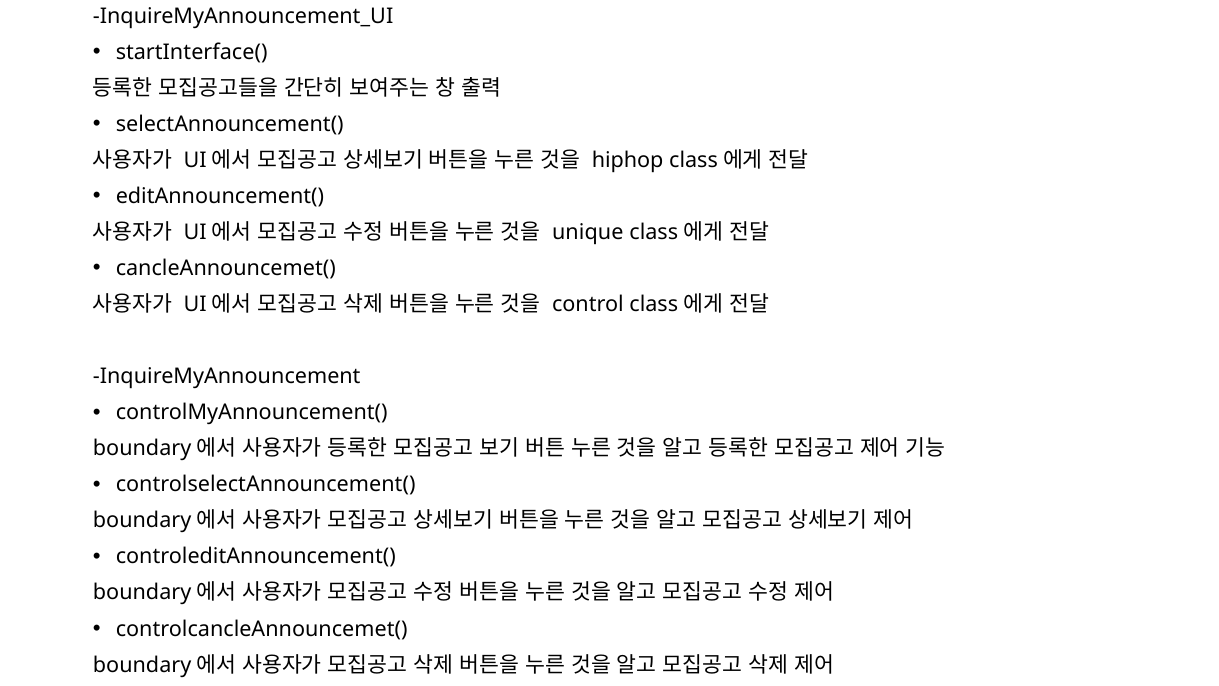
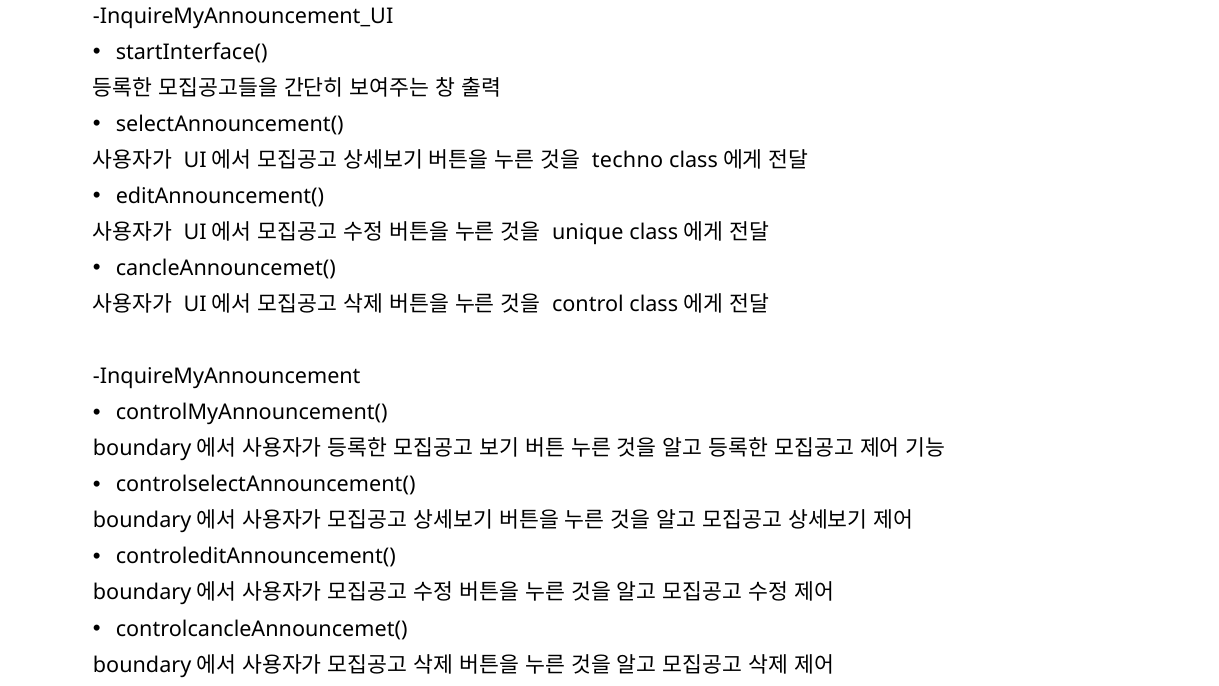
hiphop: hiphop -> techno (628, 160)
